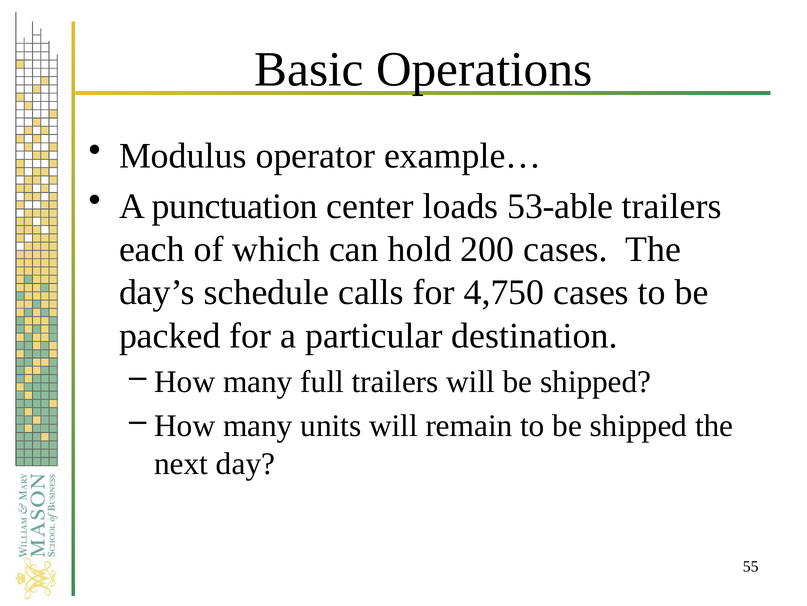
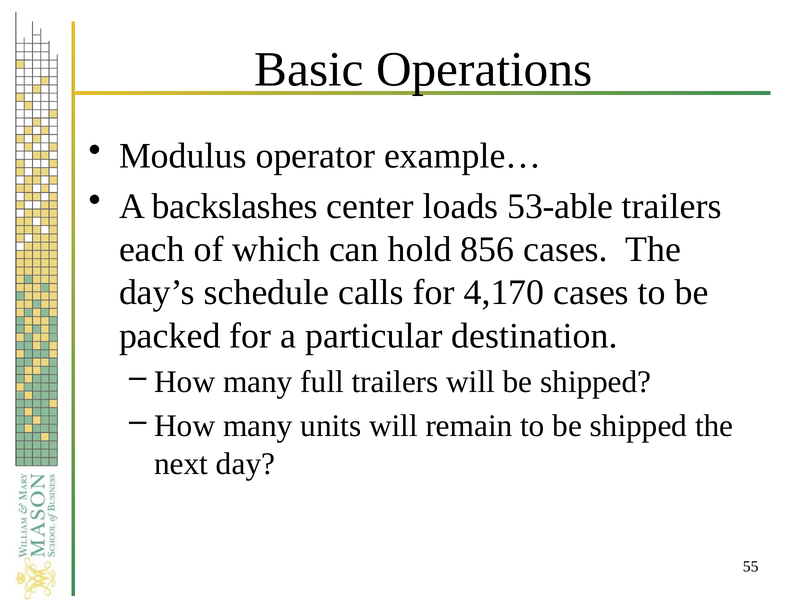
punctuation: punctuation -> backslashes (235, 206)
200: 200 -> 856 (487, 249)
4,750: 4,750 -> 4,170 (504, 292)
